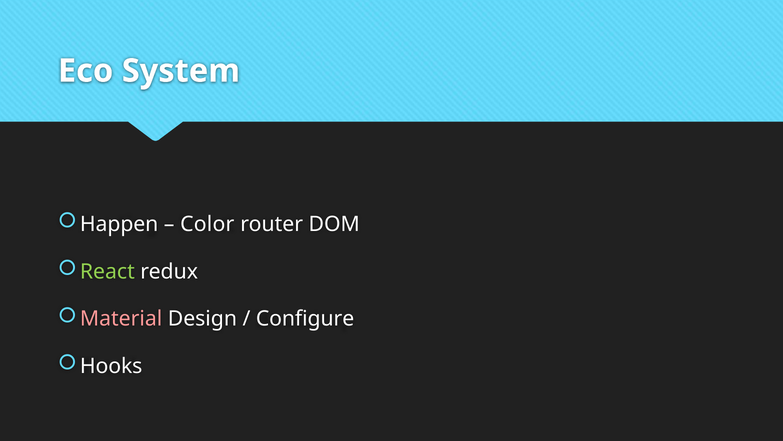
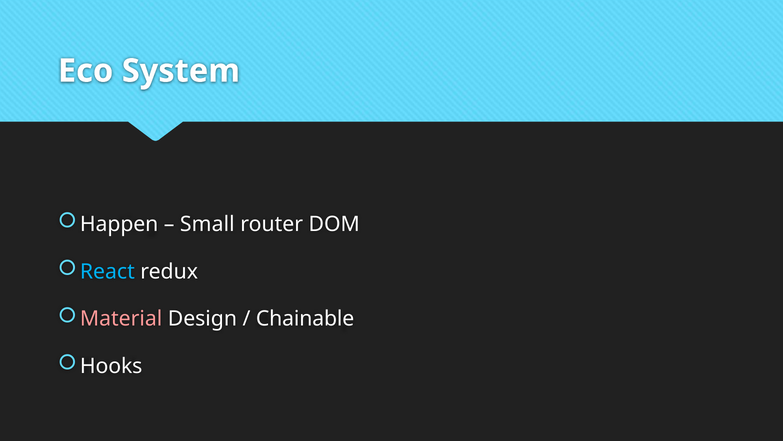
Color: Color -> Small (207, 224)
React colour: light green -> light blue (107, 271)
Configure: Configure -> Chainable (305, 319)
